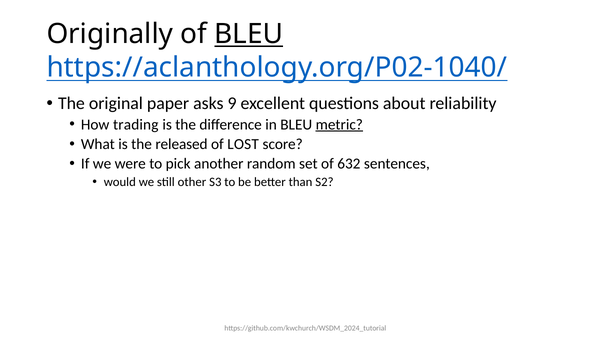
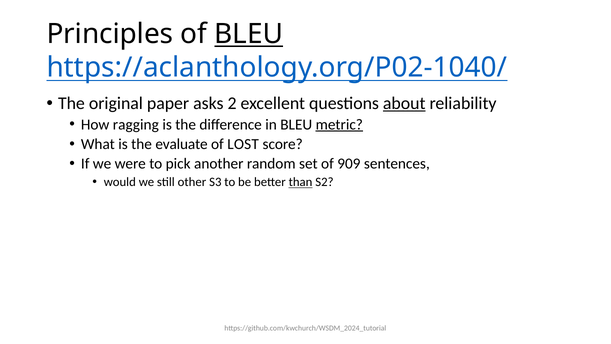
Originally: Originally -> Principles (110, 34)
9: 9 -> 2 (232, 103)
about underline: none -> present (404, 103)
trading: trading -> ragging (136, 124)
released: released -> evaluate (182, 144)
632: 632 -> 909 (349, 164)
than underline: none -> present (301, 182)
